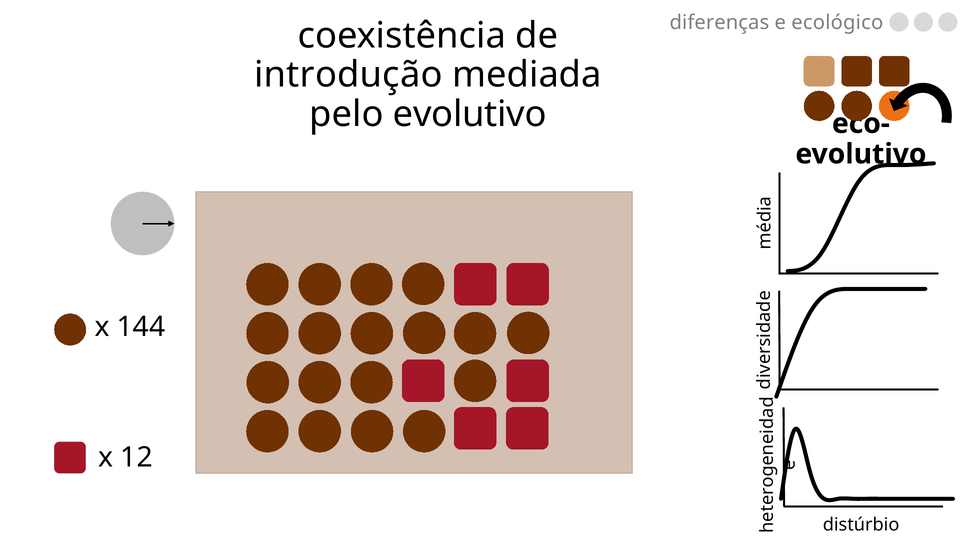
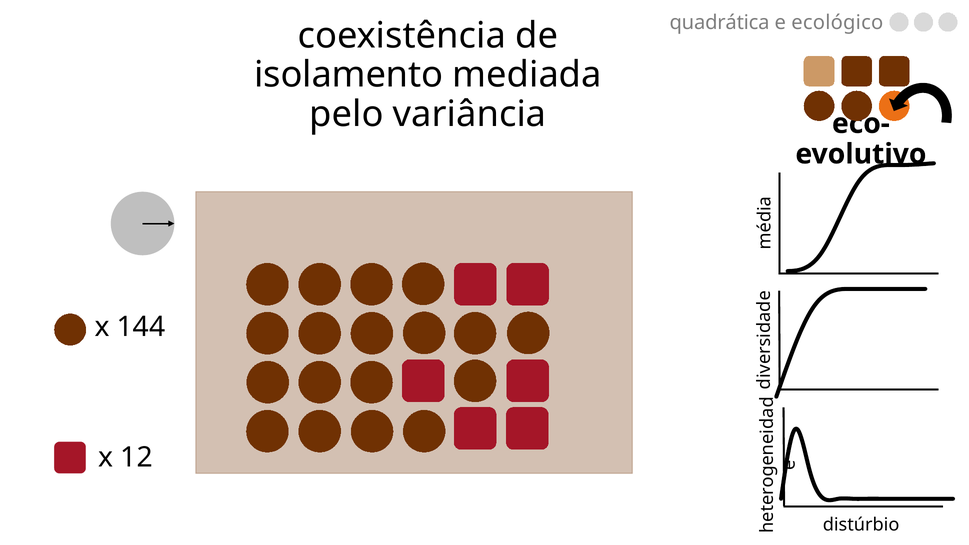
diferenças: diferenças -> quadrática (720, 23)
introdução: introdução -> isolamento (349, 75)
pelo evolutivo: evolutivo -> variância (470, 114)
